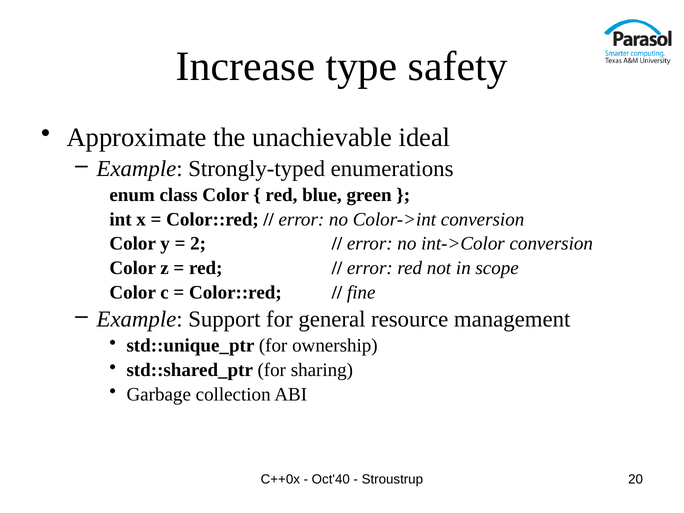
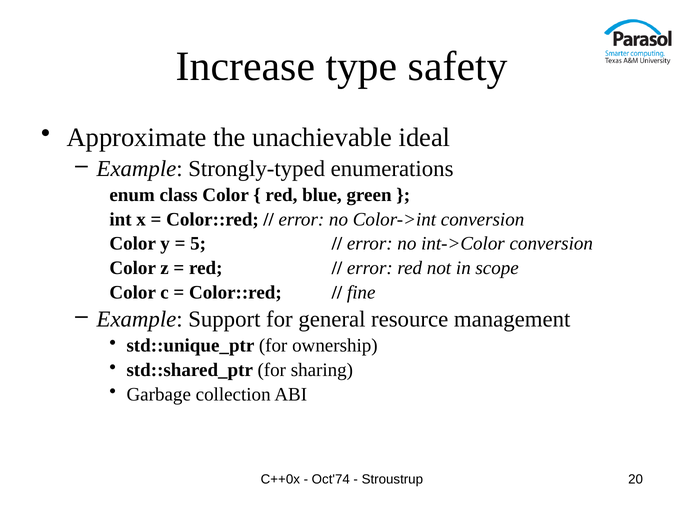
2: 2 -> 5 (198, 244)
Oct'40: Oct'40 -> Oct'74 (331, 479)
